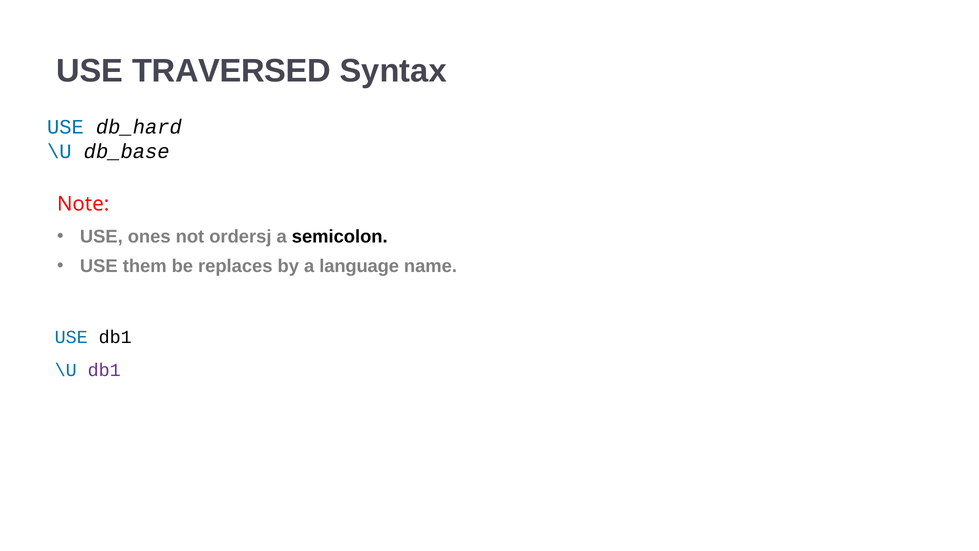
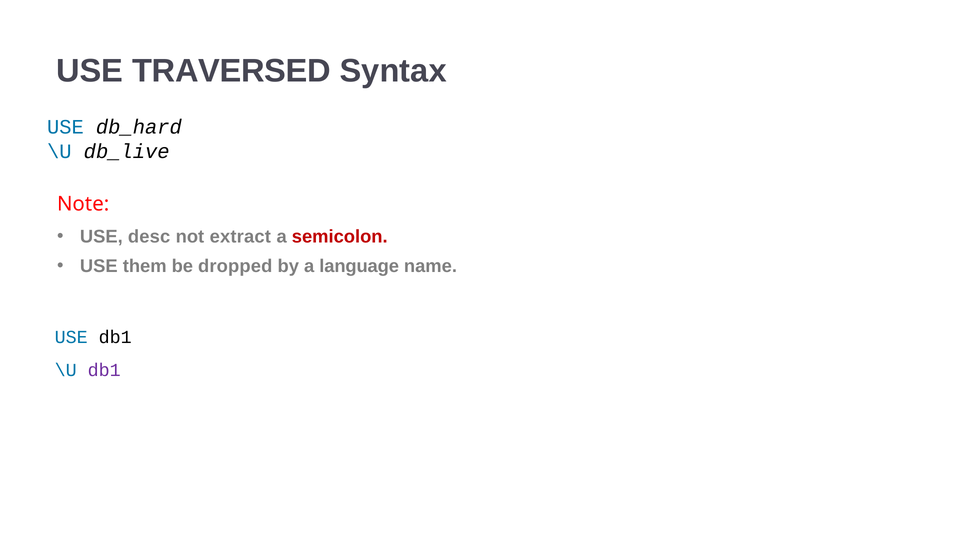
db_base: db_base -> db_live (127, 151)
ones: ones -> desc (149, 237)
ordersj: ordersj -> extract (240, 237)
semicolon colour: black -> red (340, 237)
replaces: replaces -> dropped (235, 266)
